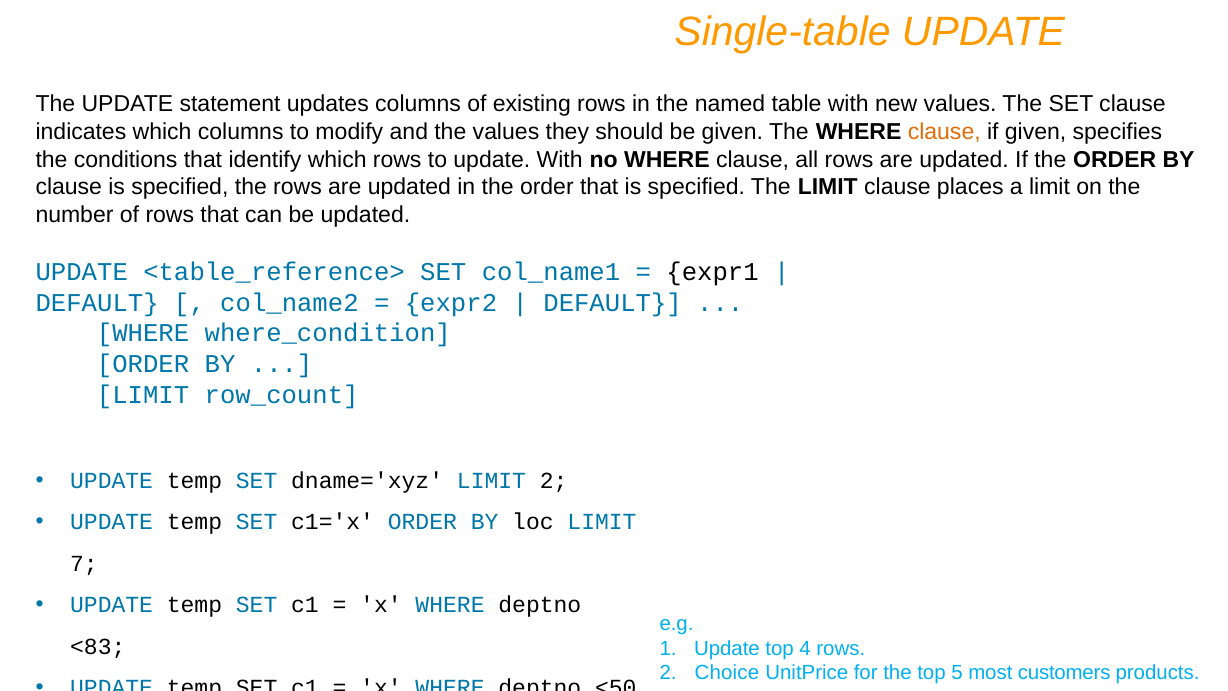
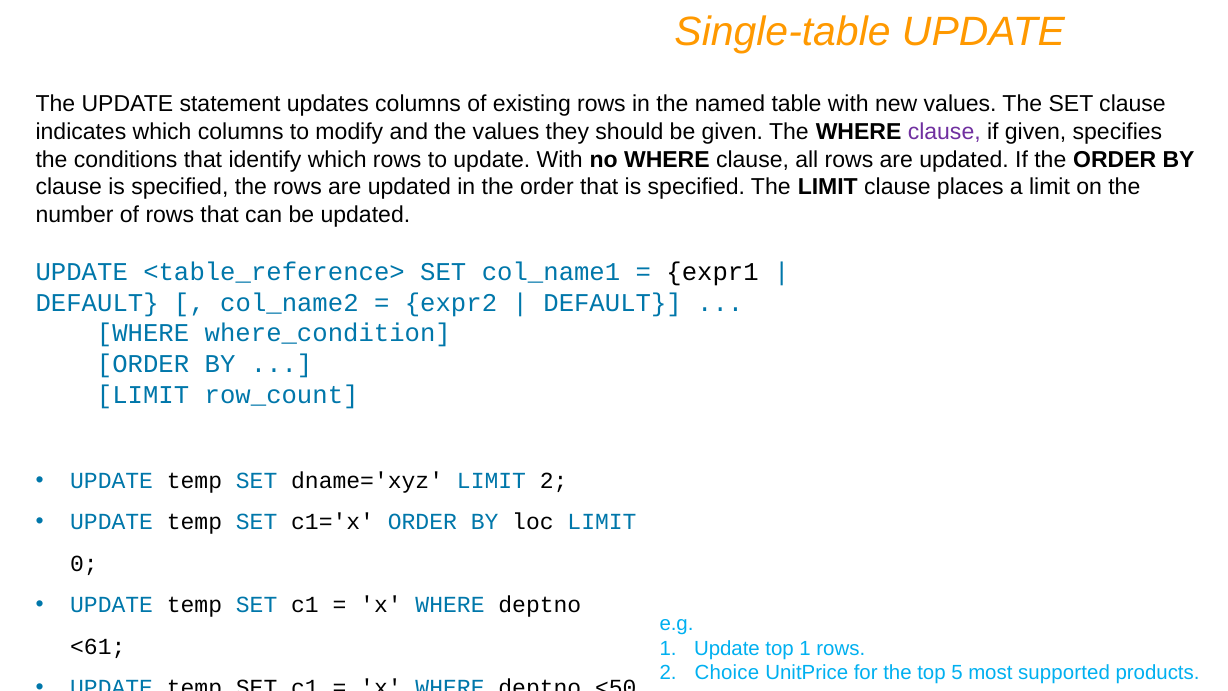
clause colour: orange -> purple (944, 132)
7: 7 -> 0 (84, 564)
<83: <83 -> <61 (98, 646)
top 4: 4 -> 1 (805, 648)
customers: customers -> supported (1064, 673)
